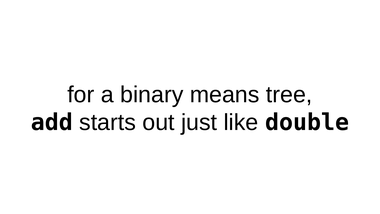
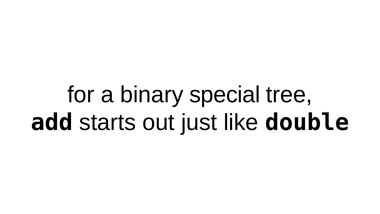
means: means -> special (225, 95)
